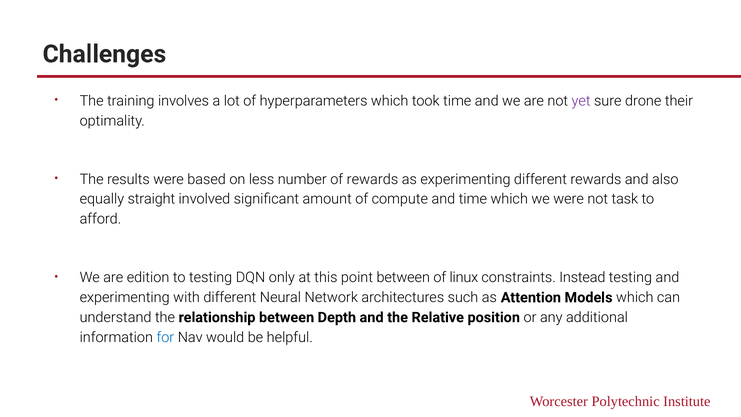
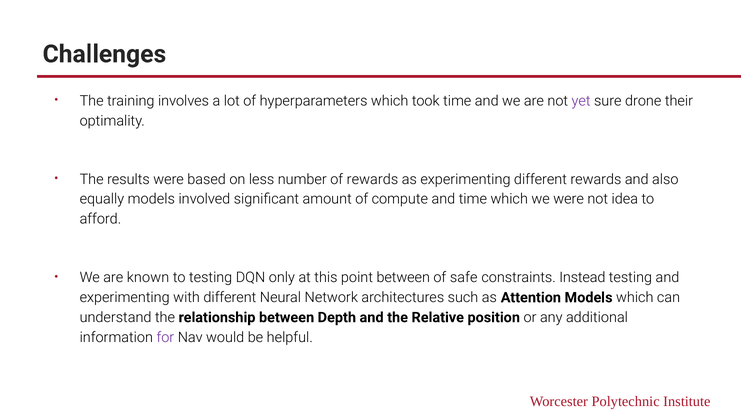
equally straight: straight -> models (151, 199)
task: task -> idea (625, 199)
edition: edition -> known (148, 277)
linux: linux -> safe (464, 277)
for colour: blue -> purple (165, 337)
